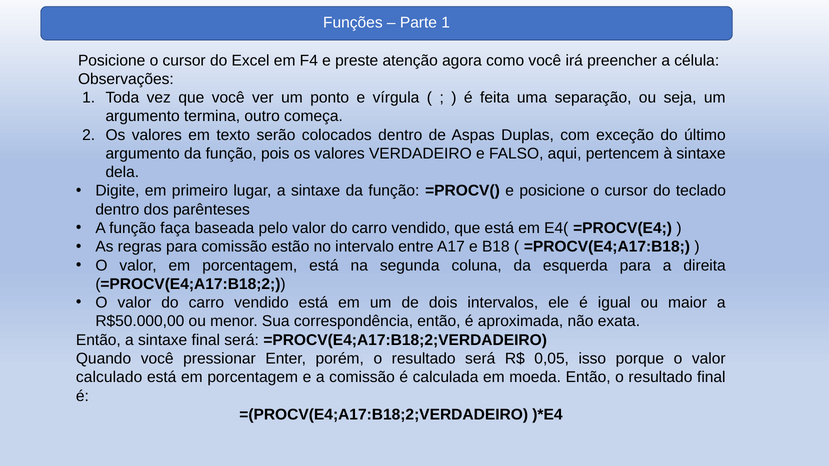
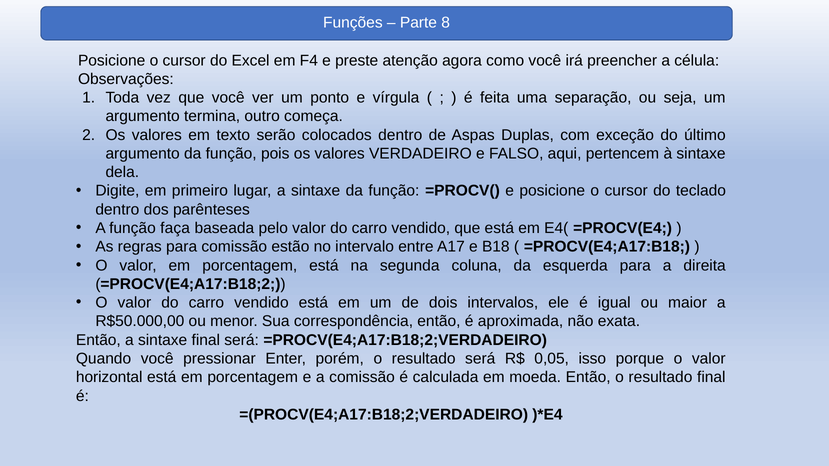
Parte 1: 1 -> 8 (446, 22)
calculado: calculado -> horizontal (109, 378)
